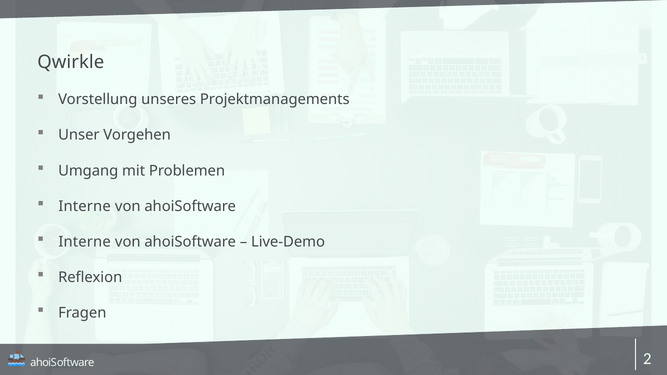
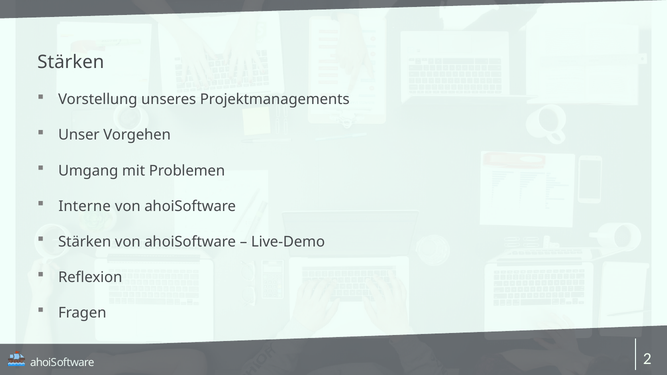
Qwirkle: Qwirkle -> Stärken (71, 62)
Interne: Interne -> Stärken (85, 242)
